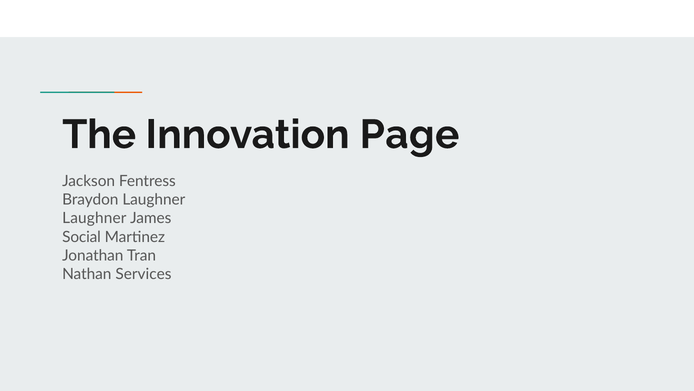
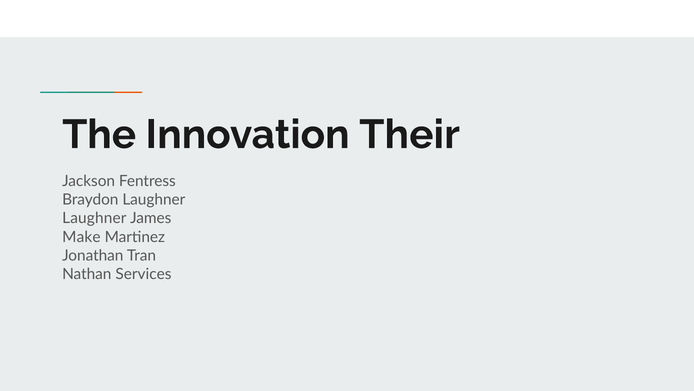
Page: Page -> Their (410, 134)
Social: Social -> Make (81, 237)
